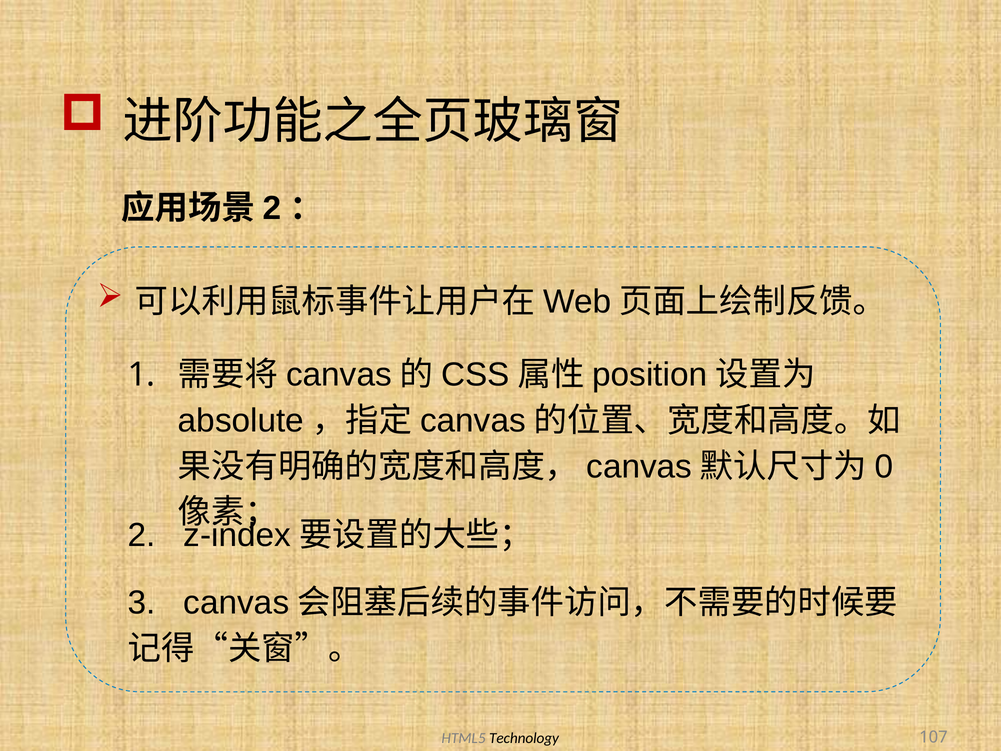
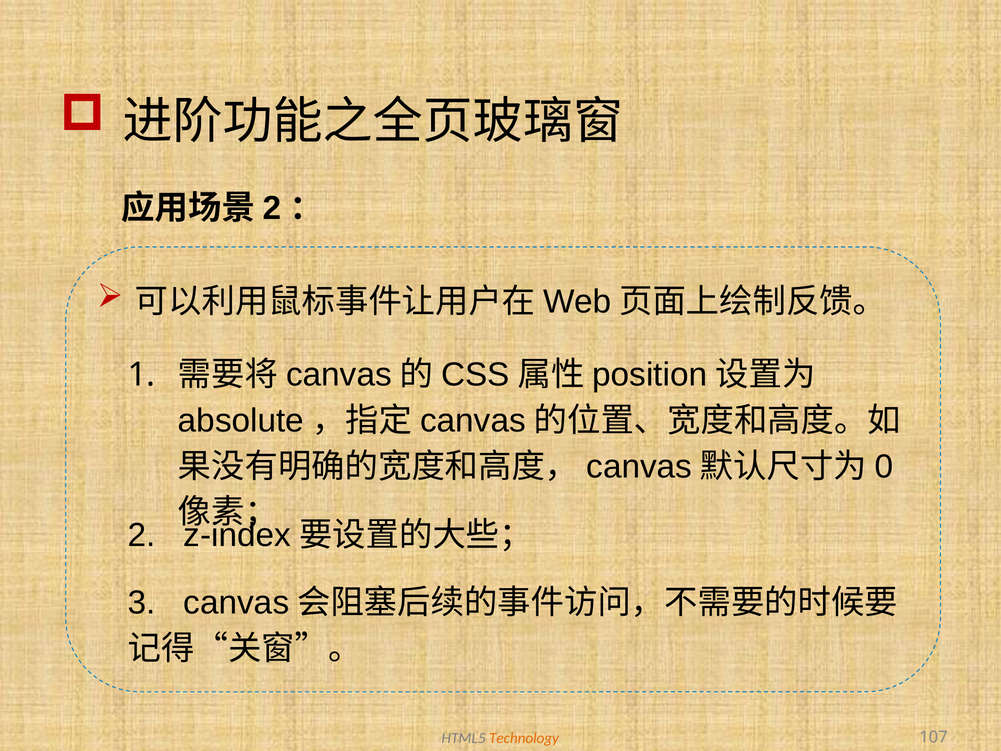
Technology colour: black -> orange (524, 738)
